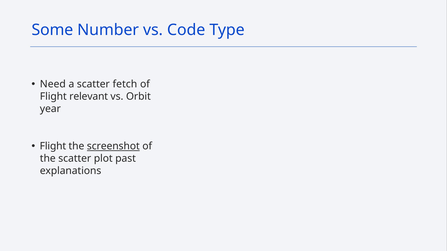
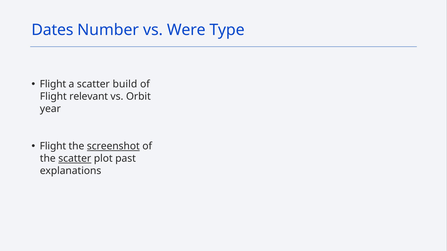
Some: Some -> Dates (52, 30)
Code: Code -> Were (186, 30)
Need: Need -> Flight (53, 84)
fetch: fetch -> build (125, 84)
scatter underline: none -> present (75, 159)
